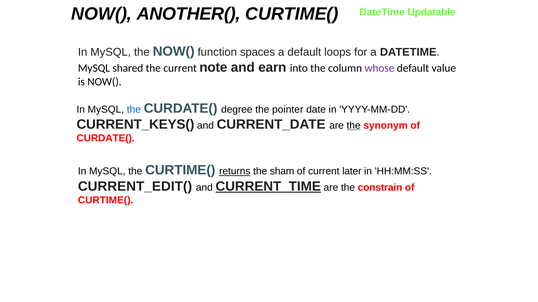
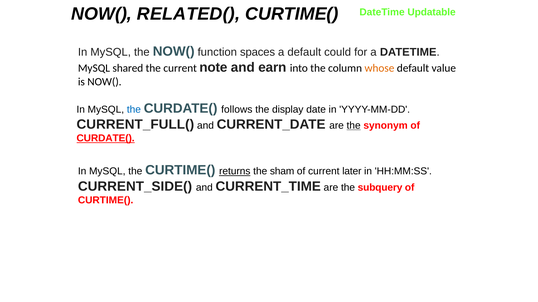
ANOTHER(: ANOTHER( -> RELATED( (188, 14)
loops: loops -> could (338, 52)
whose colour: purple -> orange (379, 68)
degree: degree -> follows (237, 110)
pointer: pointer -> display (288, 110)
CURRENT_KEYS(: CURRENT_KEYS( -> CURRENT_FULL( (135, 125)
CURDATE( underline: none -> present (106, 139)
CURRENT_EDIT(: CURRENT_EDIT( -> CURRENT_SIDE( (135, 187)
CURRENT_TIME underline: present -> none (268, 187)
constrain: constrain -> subquery (380, 188)
